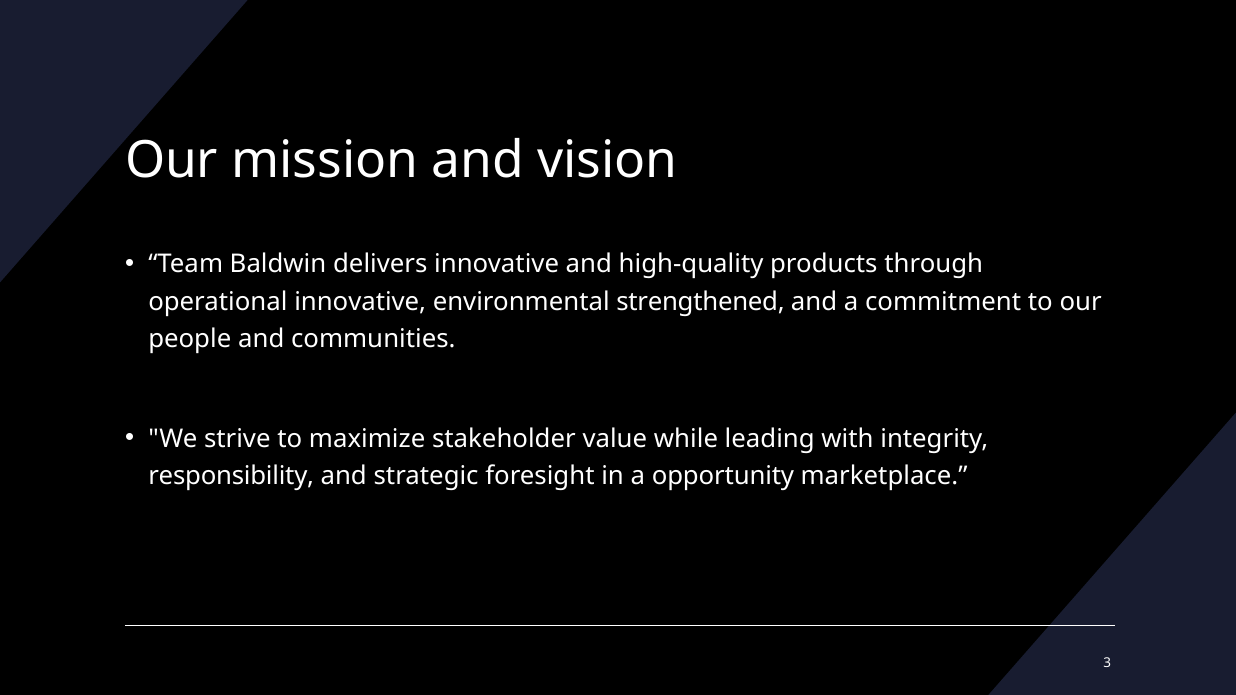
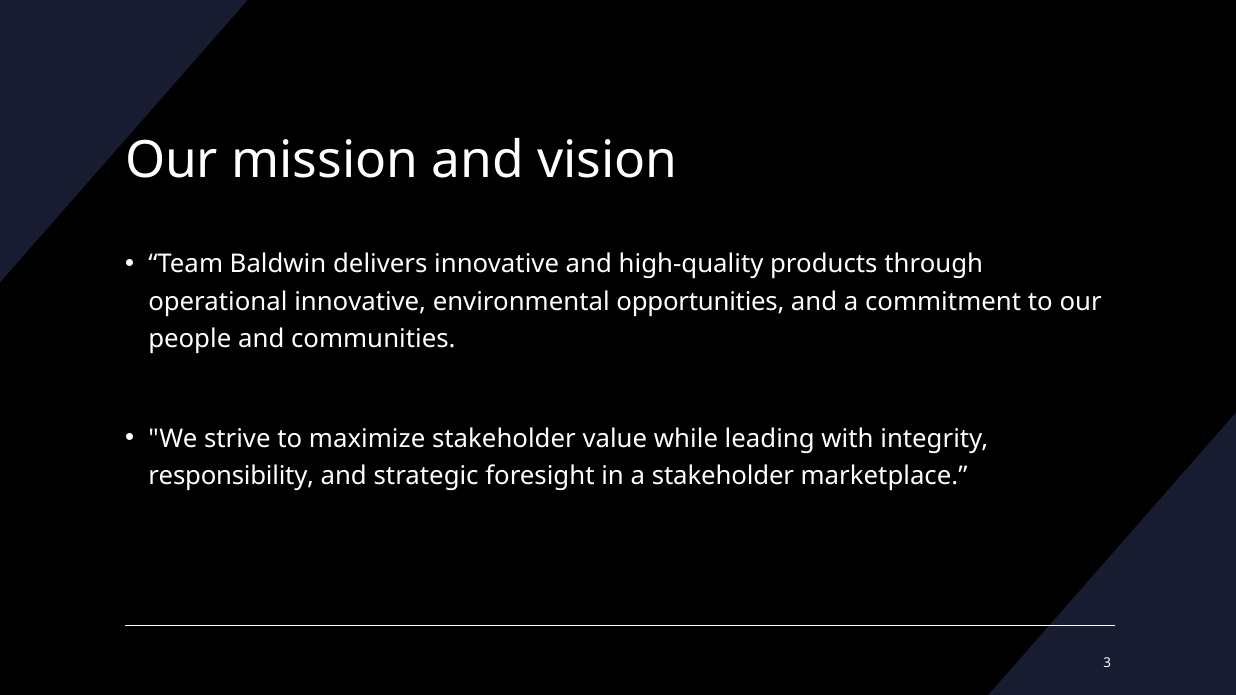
strengthened: strengthened -> opportunities (700, 302)
a opportunity: opportunity -> stakeholder (723, 476)
